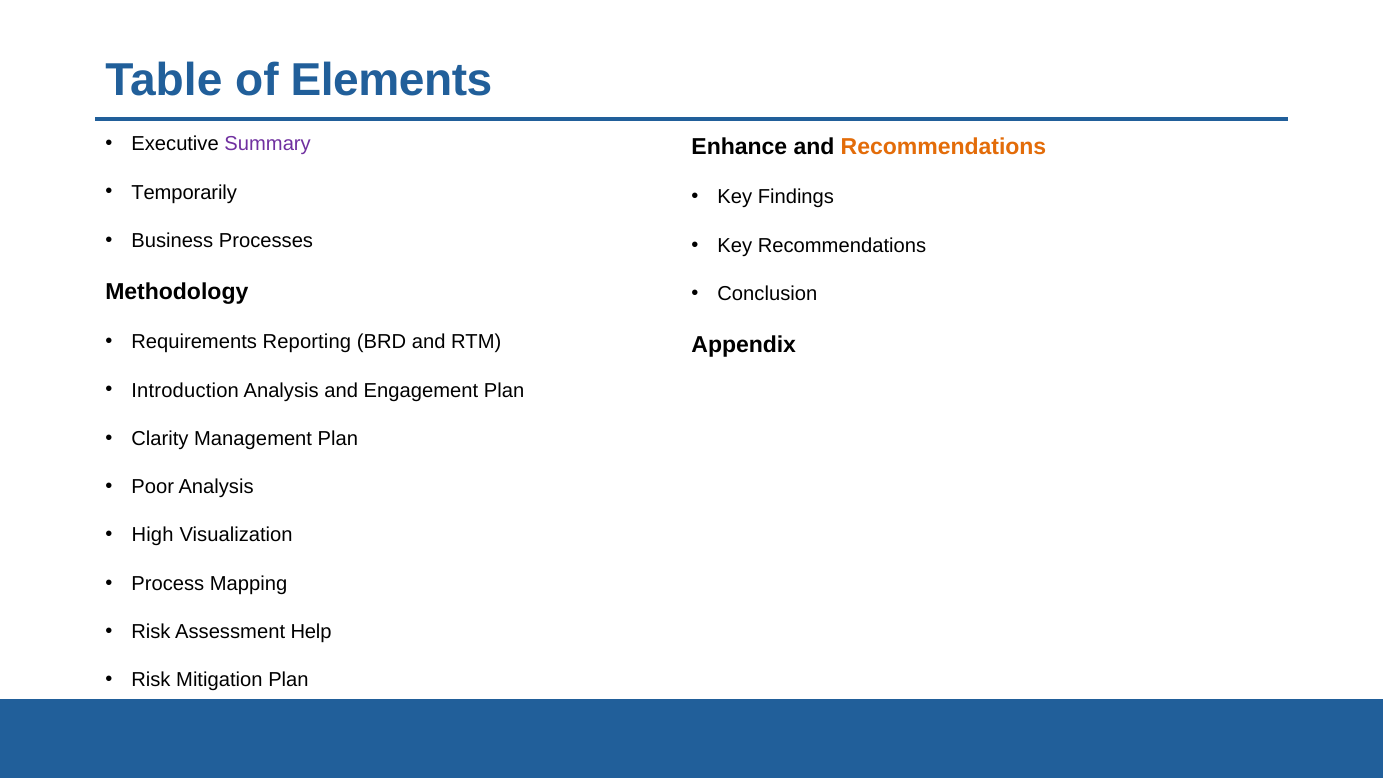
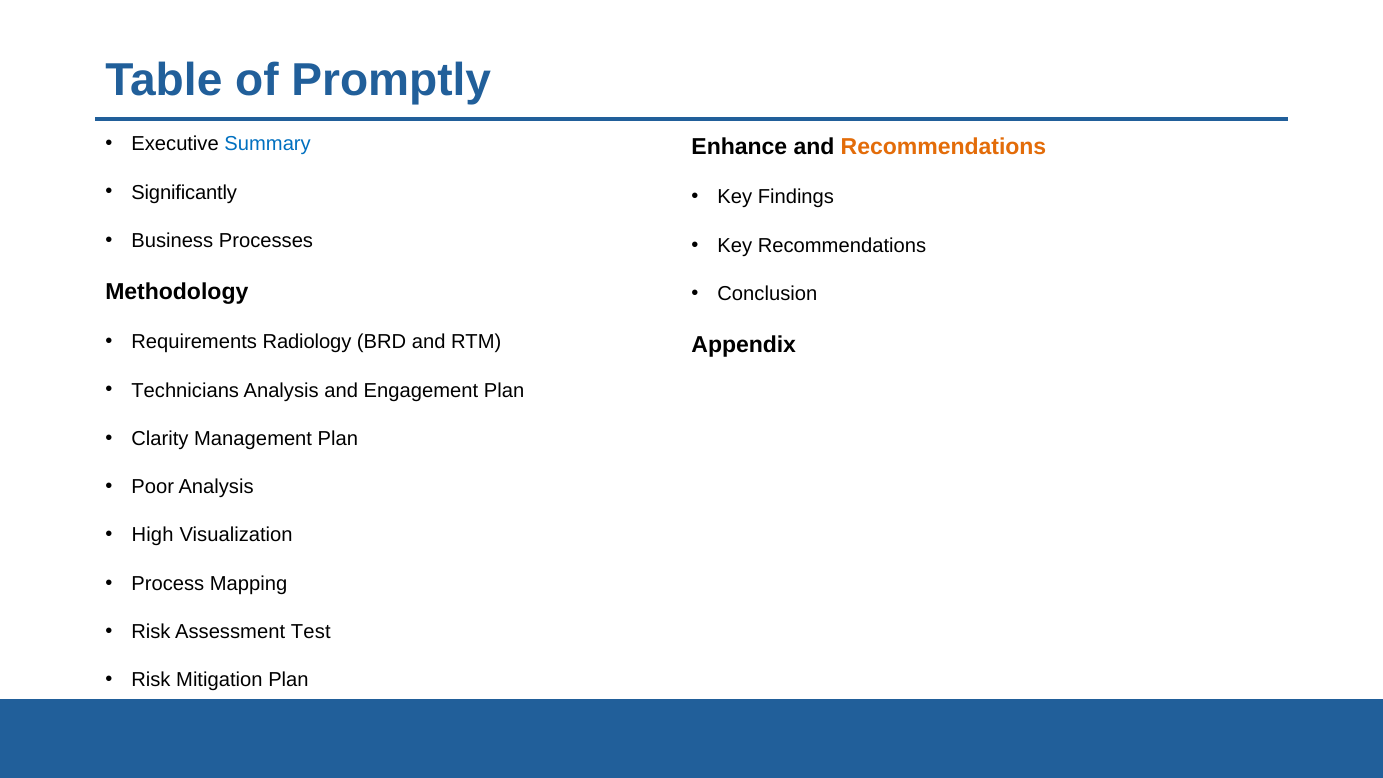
Elements: Elements -> Promptly (391, 80)
Summary colour: purple -> blue (268, 144)
Temporarily: Temporarily -> Significantly (184, 192)
Reporting: Reporting -> Radiology (307, 342)
Introduction: Introduction -> Technicians (185, 390)
Help: Help -> Test (311, 632)
